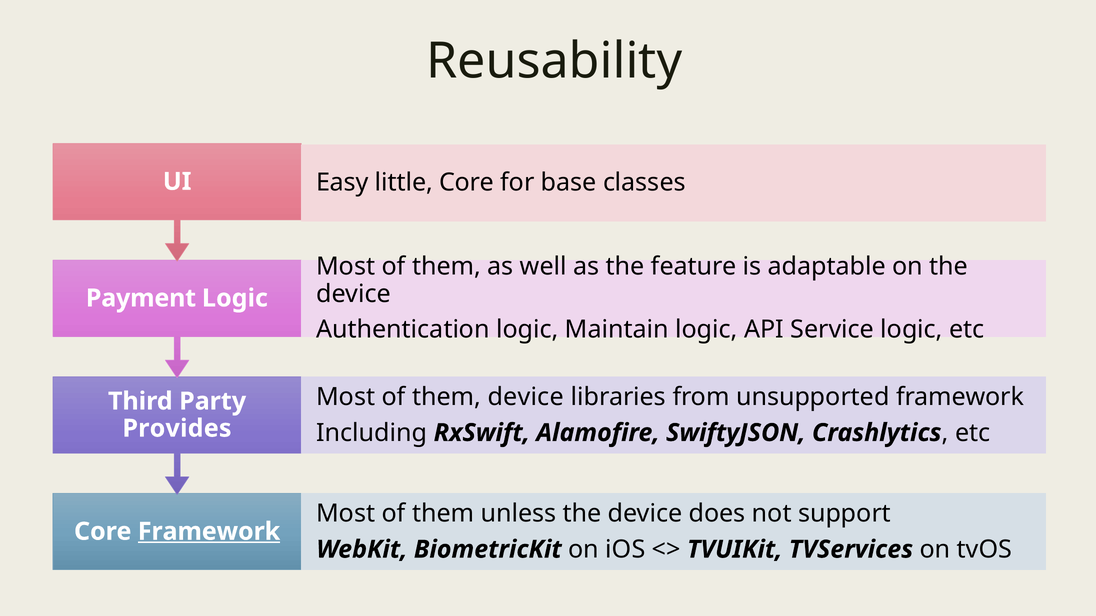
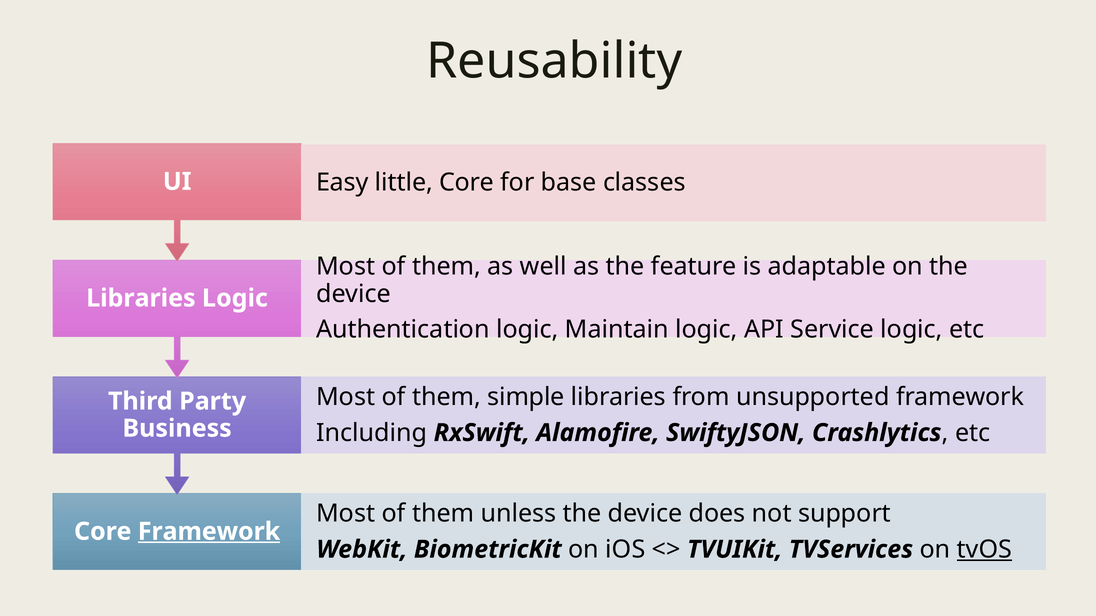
Payment: Payment -> Libraries (141, 298)
them device: device -> simple (526, 397)
Provides: Provides -> Business (177, 429)
tvOS underline: none -> present (984, 550)
